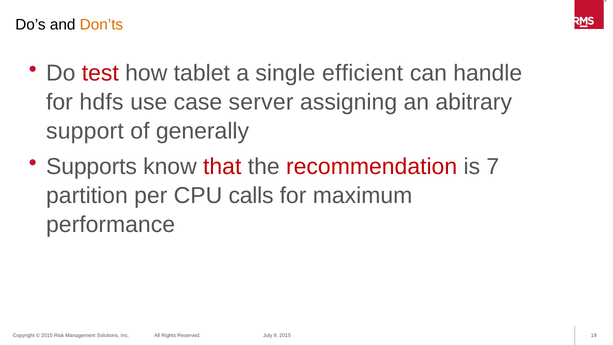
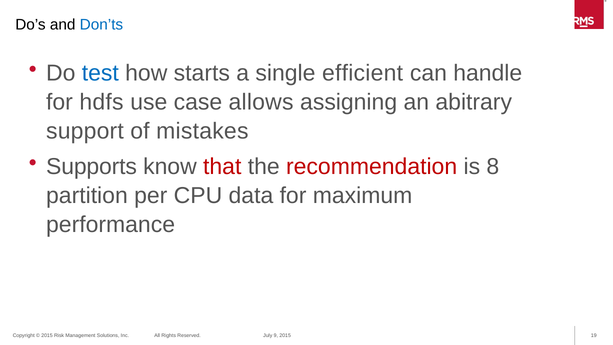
Don’ts colour: orange -> blue (101, 25)
test colour: red -> blue (100, 73)
tablet: tablet -> starts (202, 73)
server: server -> allows (261, 102)
generally: generally -> mistakes (202, 131)
7: 7 -> 8 (493, 167)
calls: calls -> data (251, 196)
